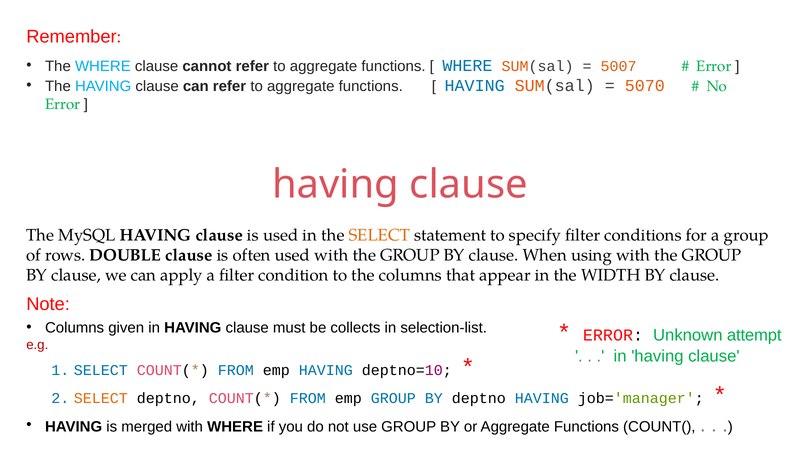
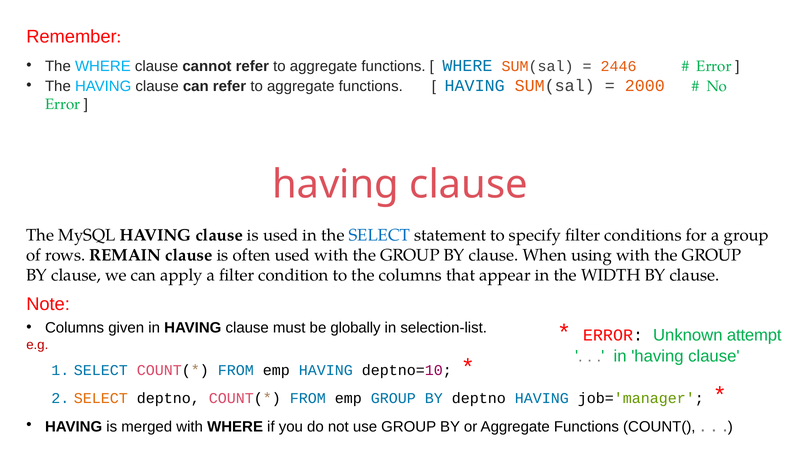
5007: 5007 -> 2446 (619, 66)
5070: 5070 -> 2000 (645, 86)
SELECT colour: orange -> blue (379, 235)
DOUBLE: DOUBLE -> REMAIN (125, 255)
collects: collects -> globally (356, 328)
